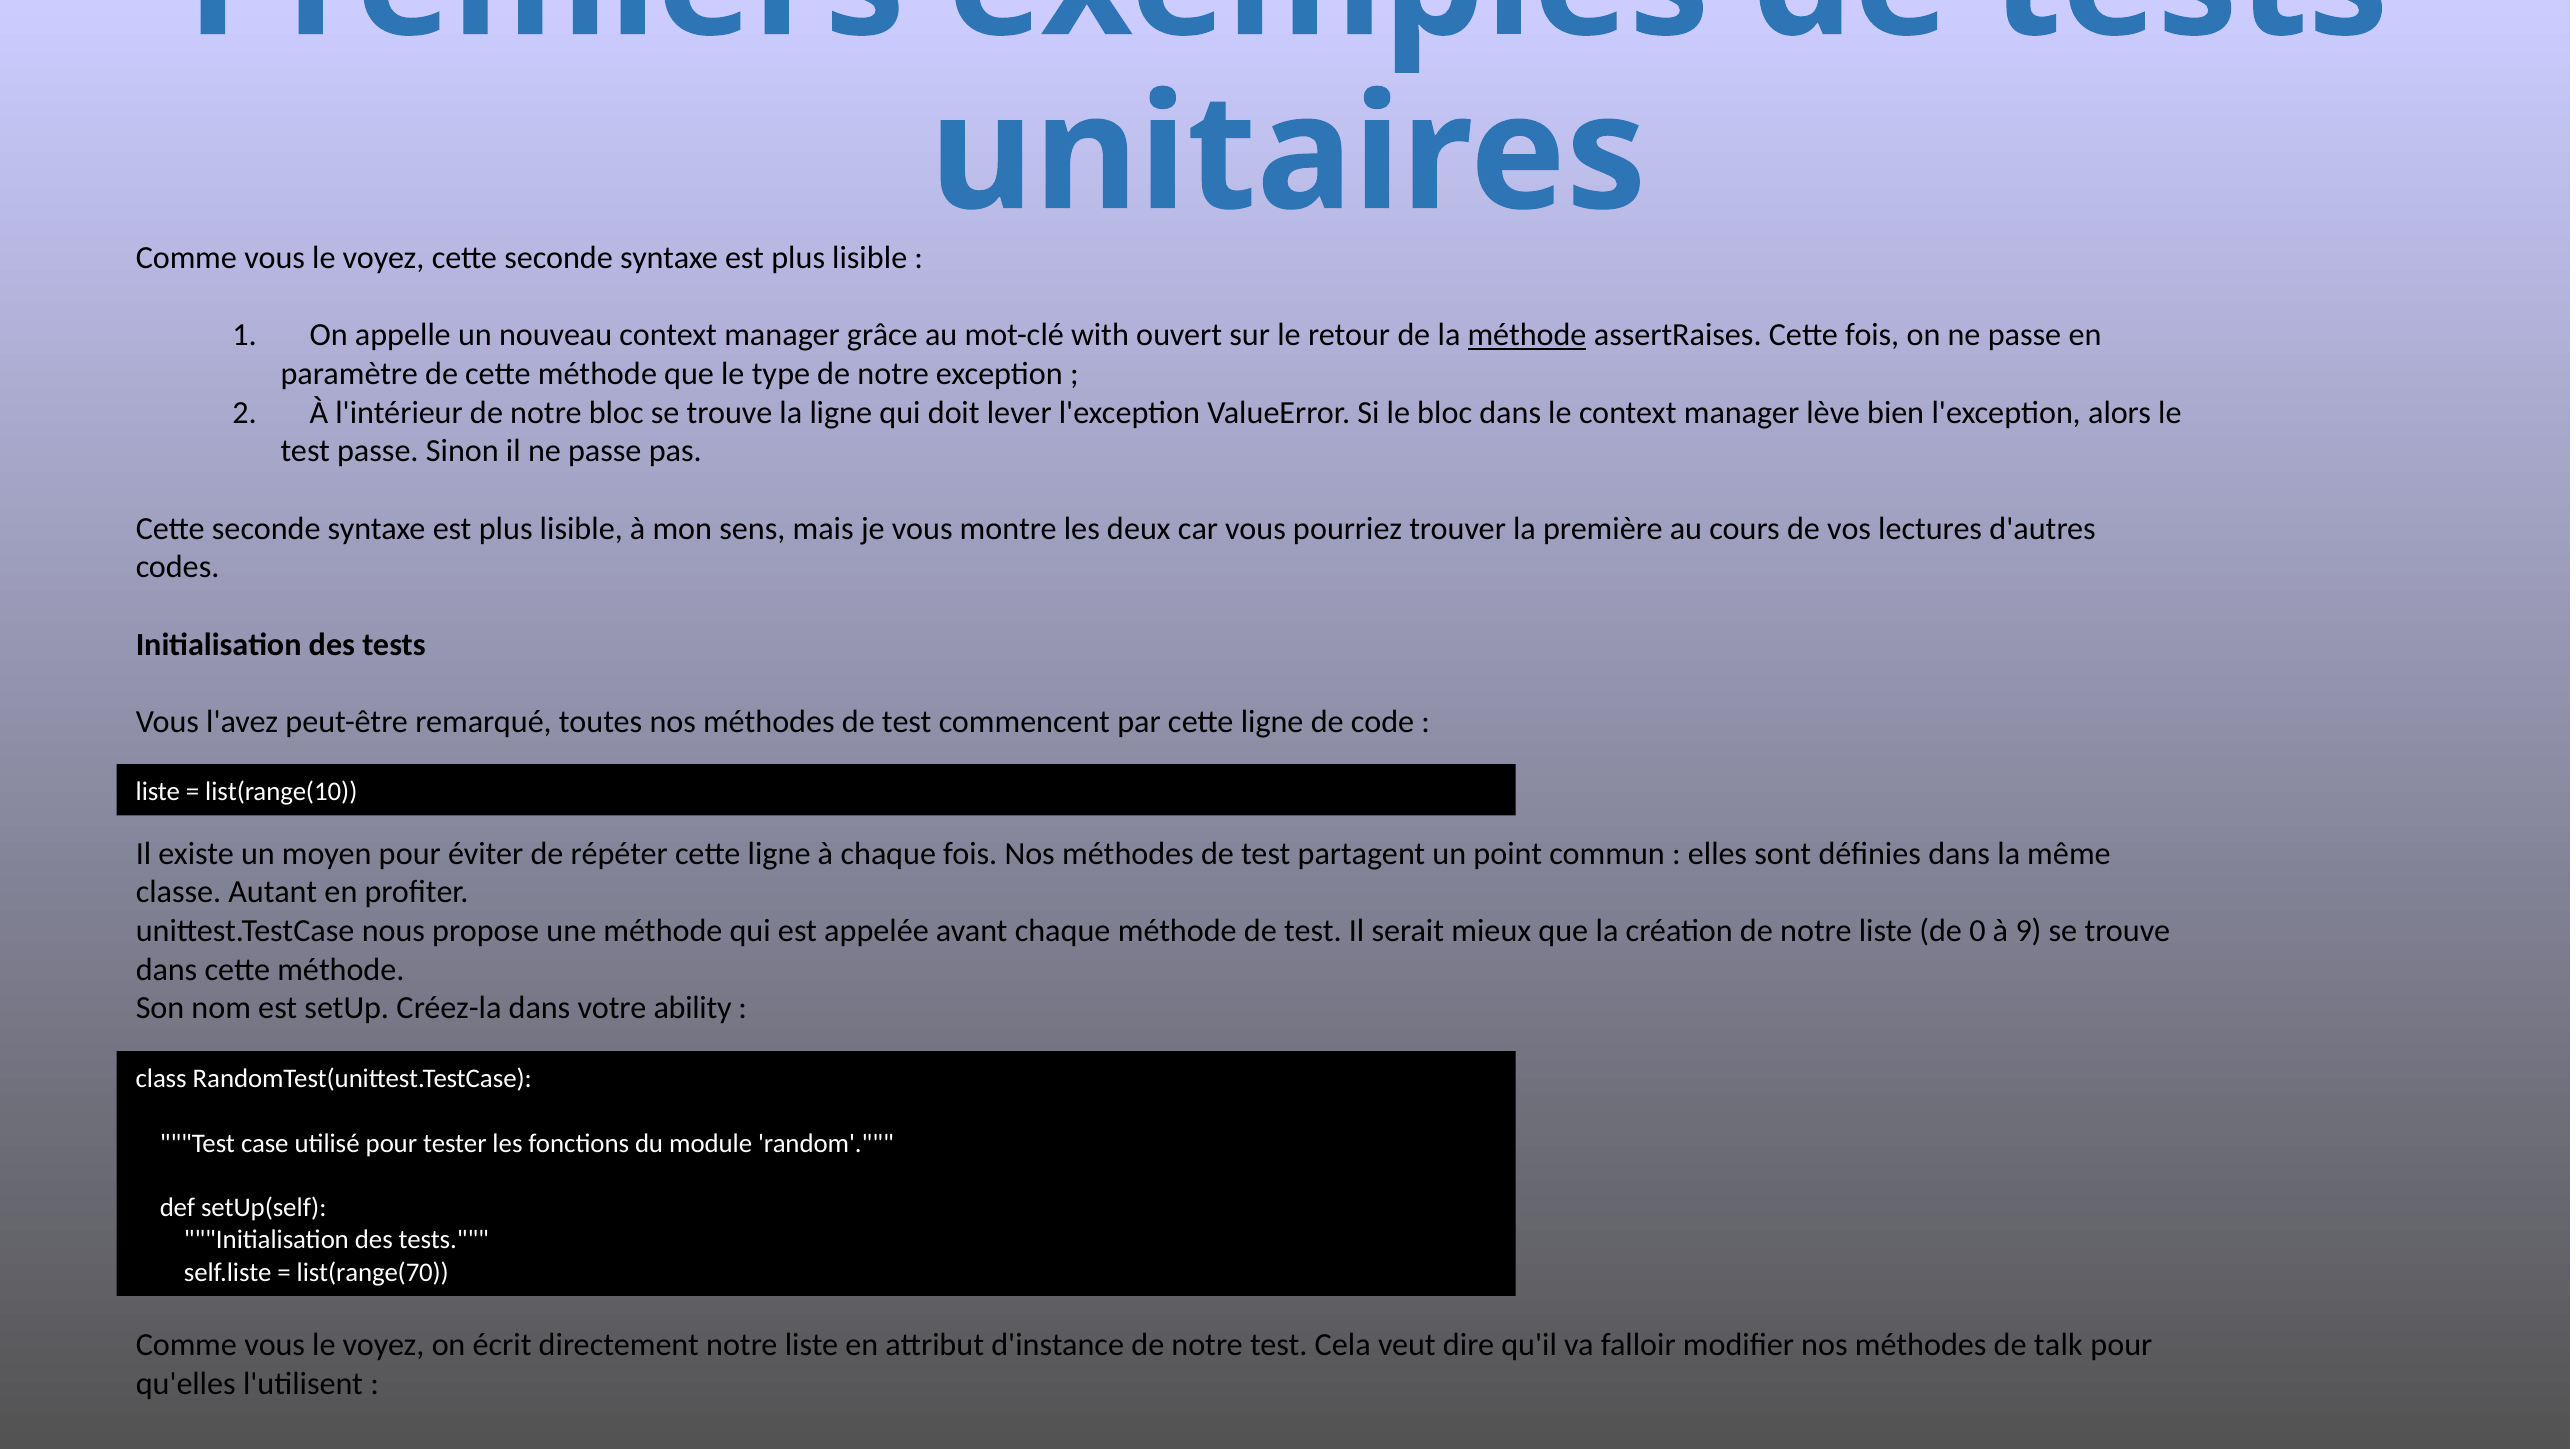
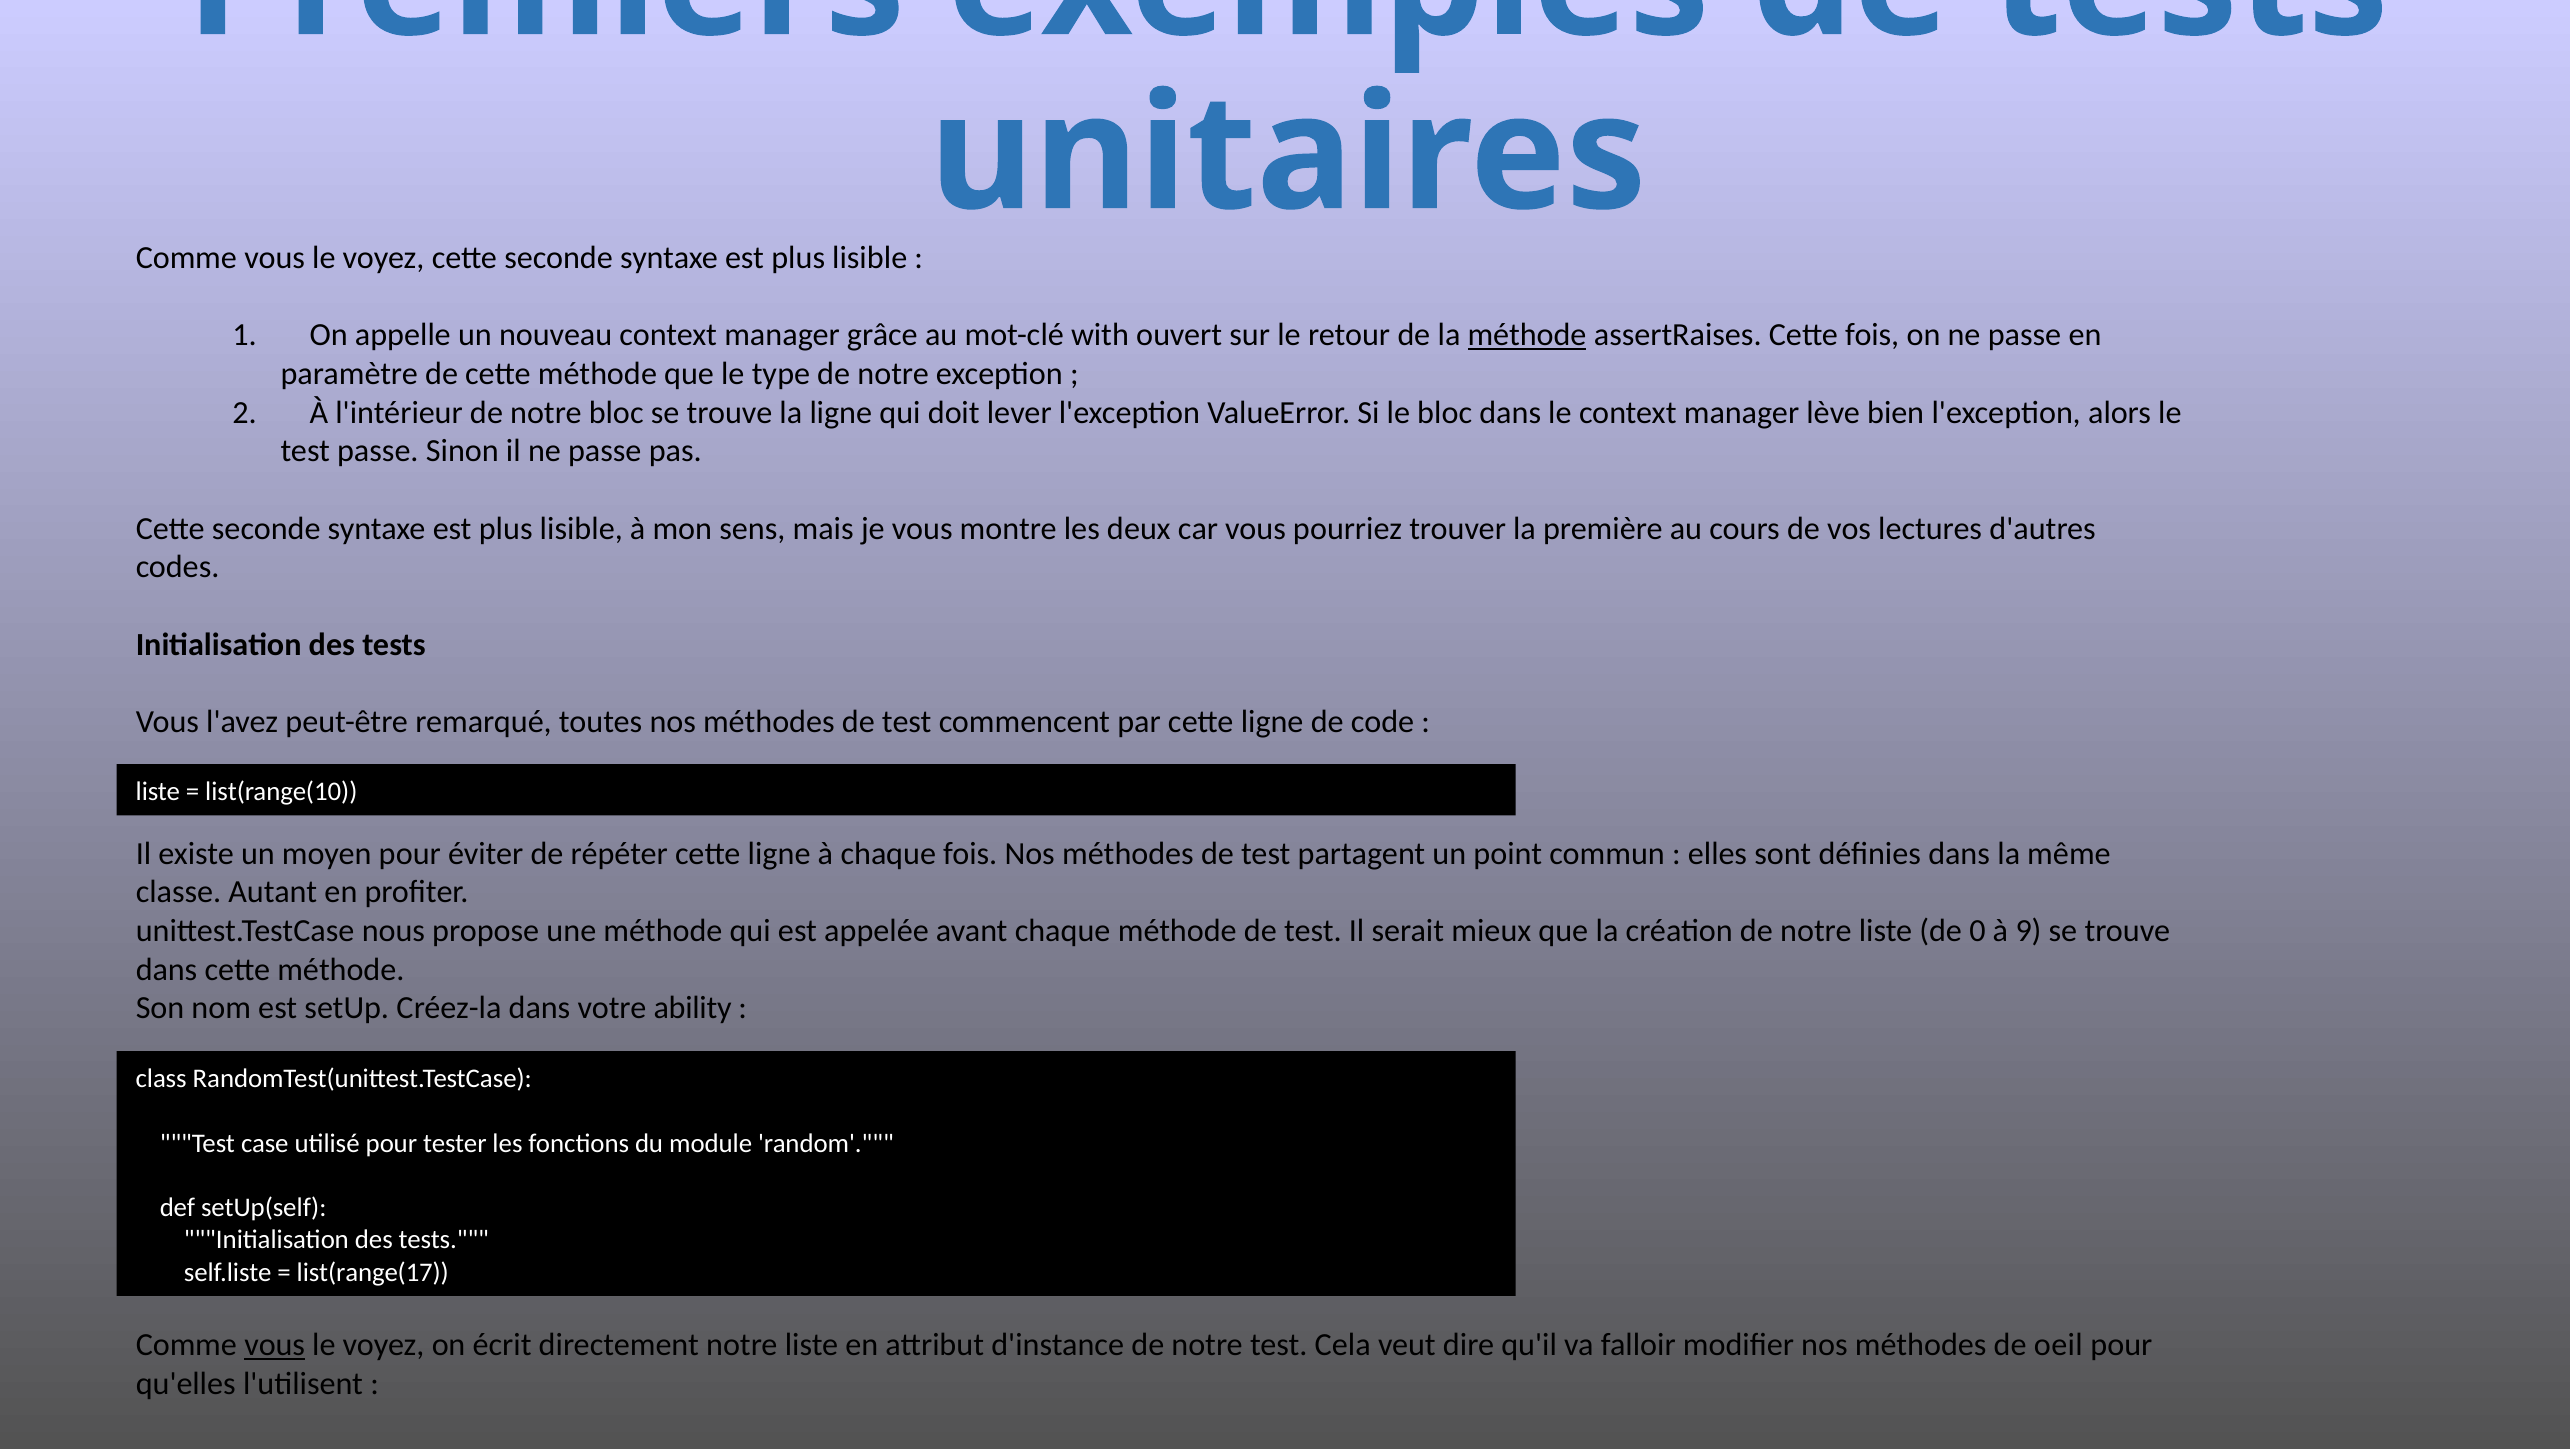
list(range(70: list(range(70 -> list(range(17 (373, 1272)
vous underline: none -> present (275, 1345)
talk: talk -> oeil (2058, 1345)
